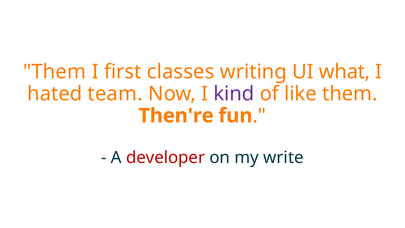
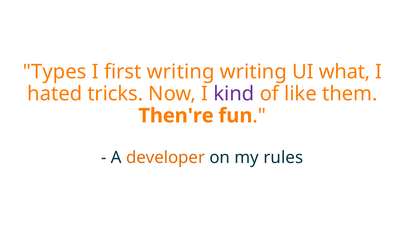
Them: Them -> Types (55, 72)
first classes: classes -> writing (181, 72)
team: team -> tricks (115, 94)
developer colour: red -> orange (166, 158)
write: write -> rules (283, 158)
